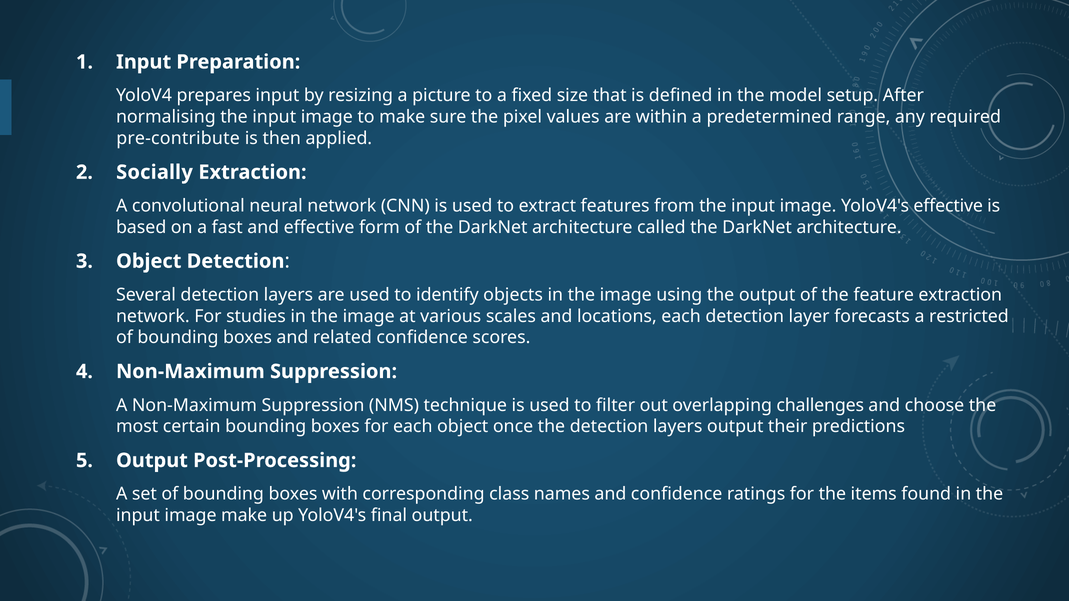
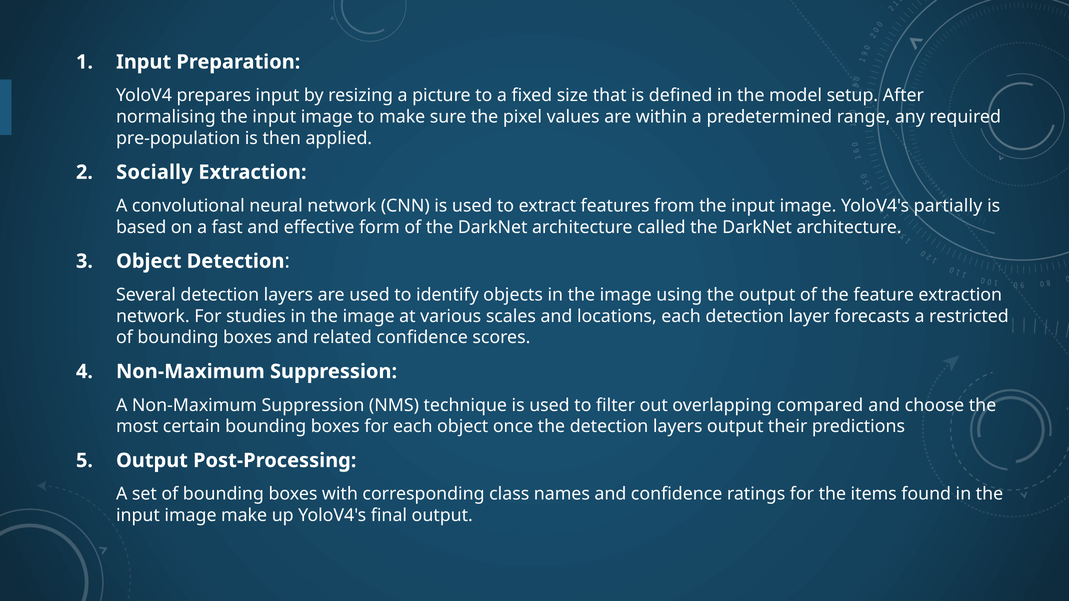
pre-contribute: pre-contribute -> pre-population (178, 138)
YoloV4's effective: effective -> partially (948, 206)
challenges: challenges -> compared (820, 405)
